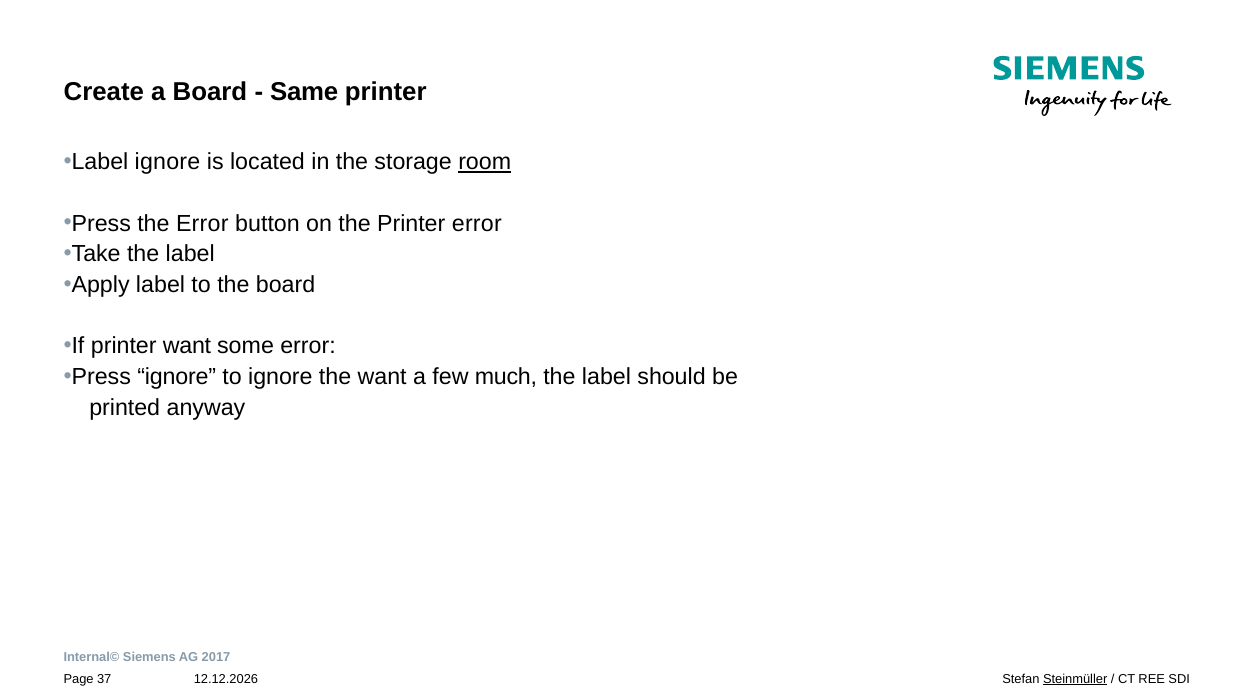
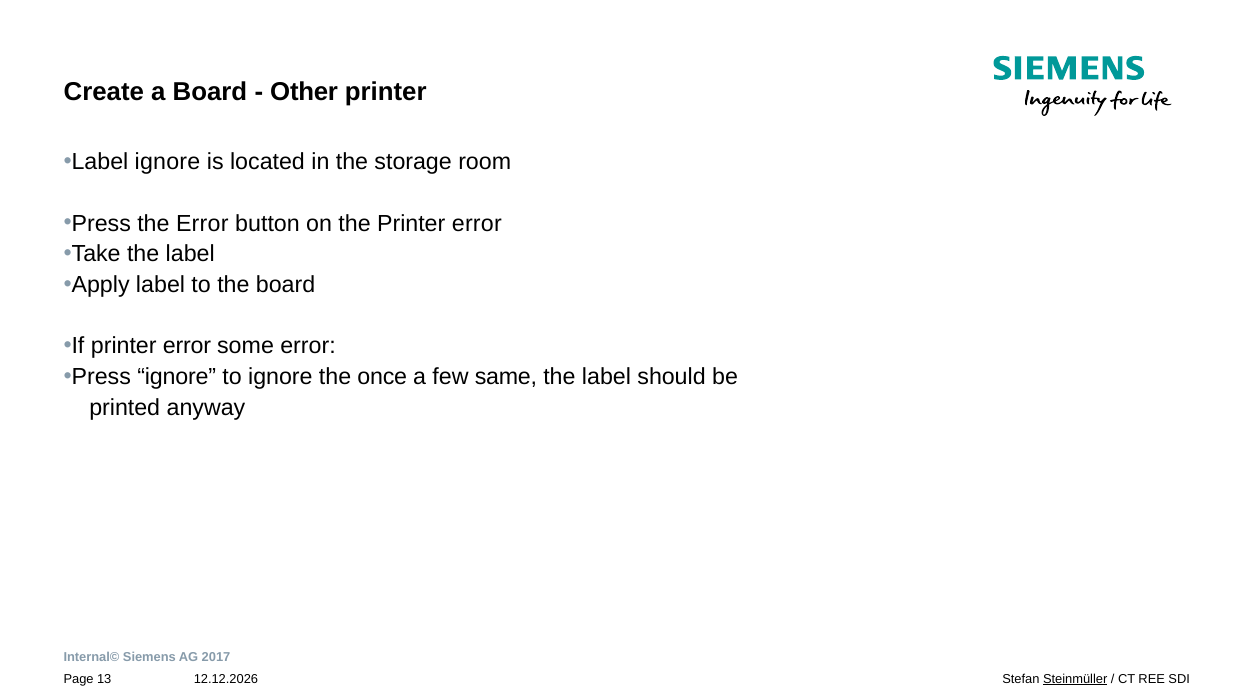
Same: Same -> Other (304, 92)
room underline: present -> none (485, 162)
If printer want: want -> error (187, 346)
the want: want -> once (382, 377)
much: much -> same (506, 377)
37: 37 -> 13 (104, 679)
